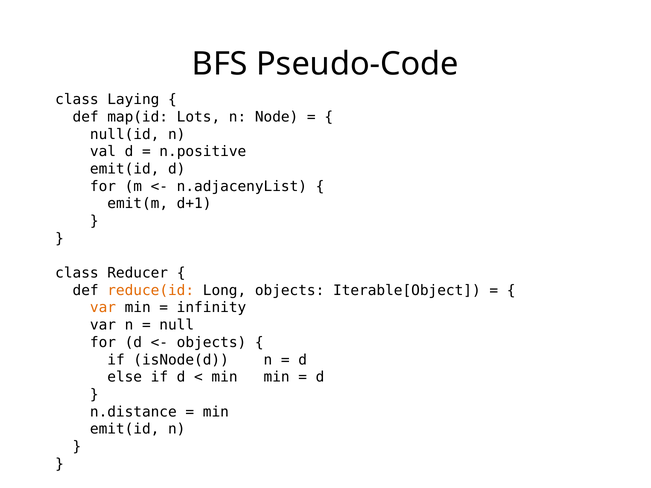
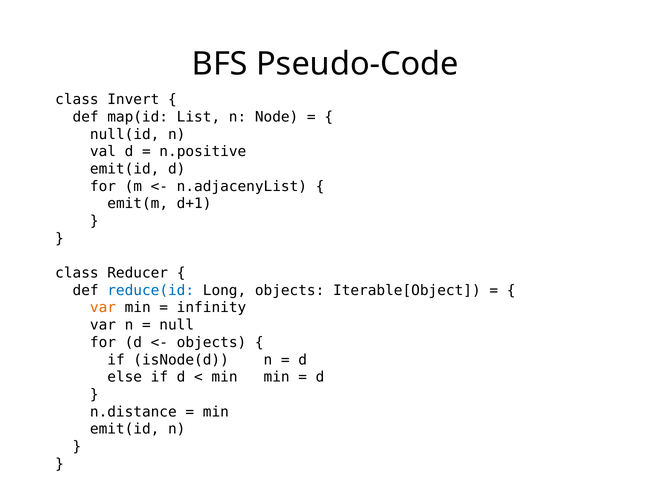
Laying: Laying -> Invert (133, 100)
Lots: Lots -> List (198, 117)
reduce(id colour: orange -> blue (151, 291)
